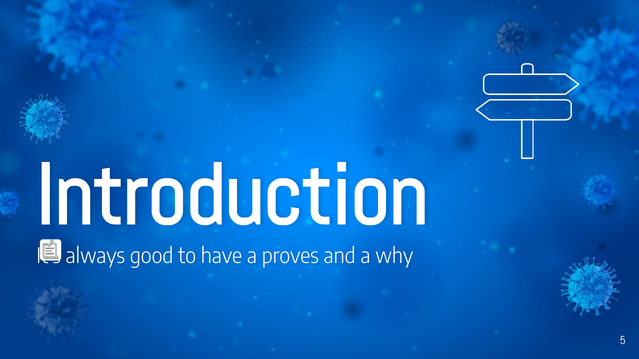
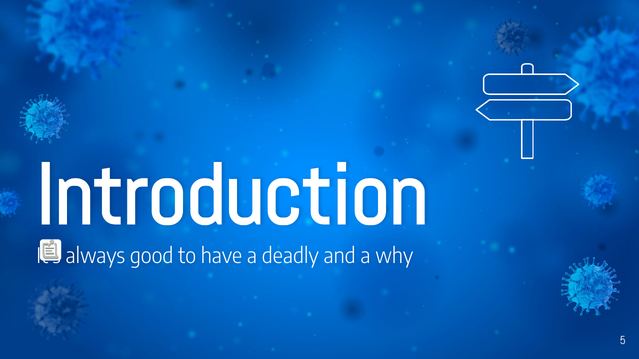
proves: proves -> deadly (290, 257)
